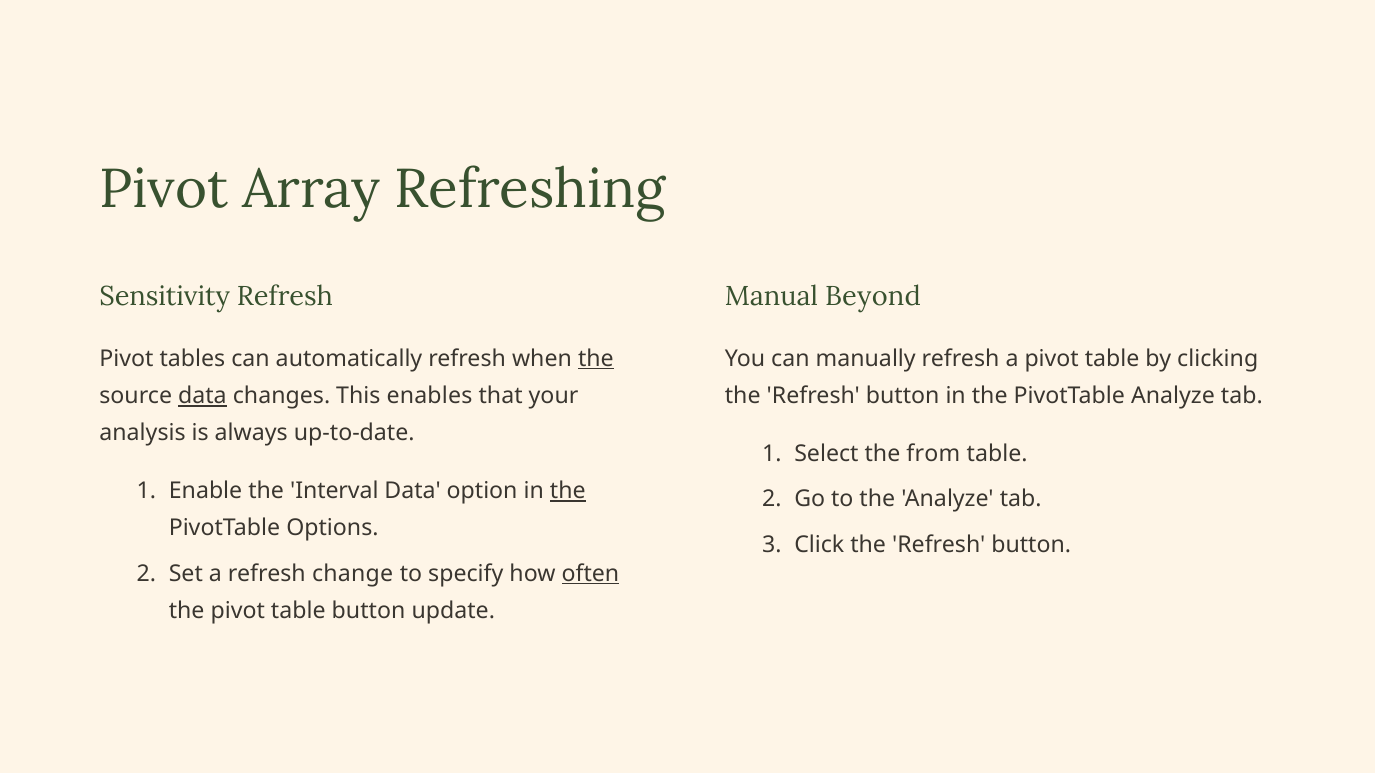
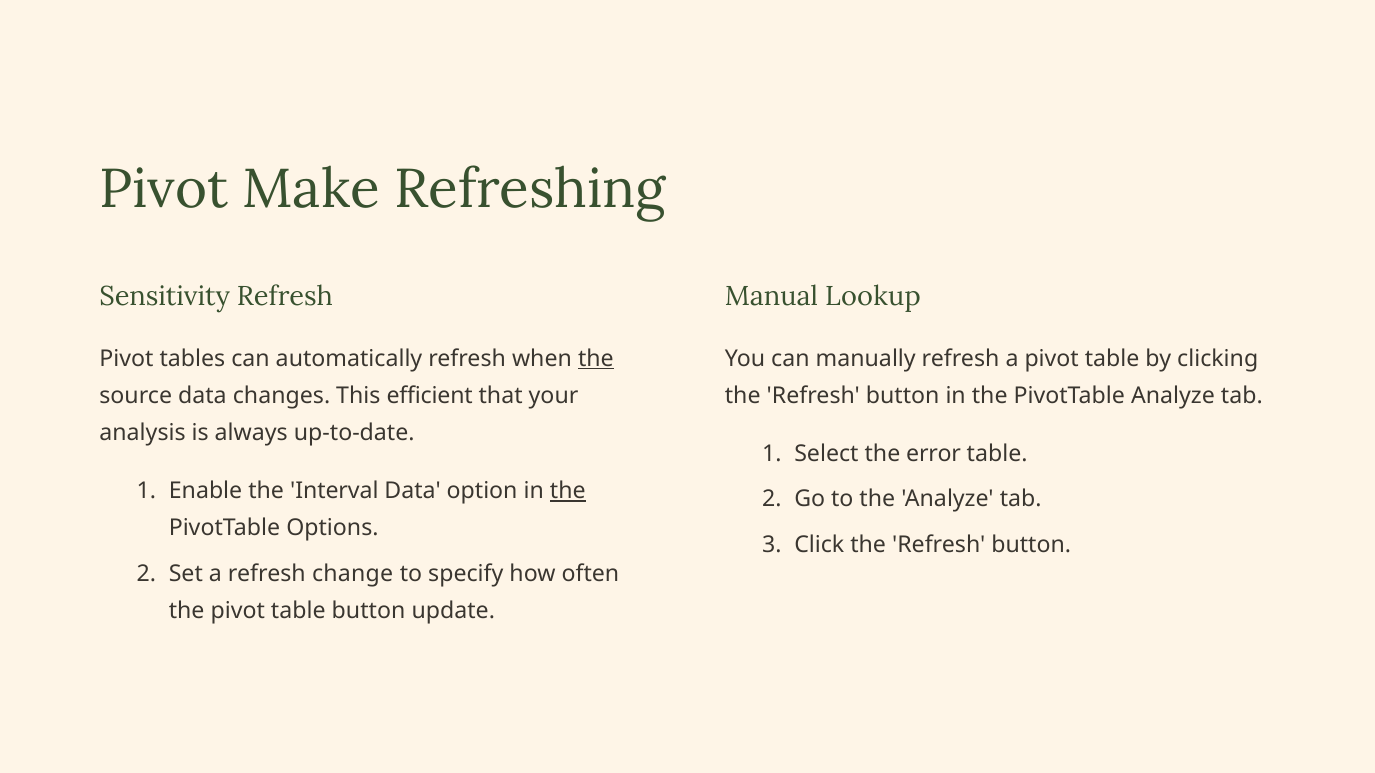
Array: Array -> Make (311, 190)
Beyond: Beyond -> Lookup (873, 297)
data underline: present -> none (202, 396)
enables: enables -> efficient (430, 396)
from: from -> error (934, 454)
often underline: present -> none (590, 574)
